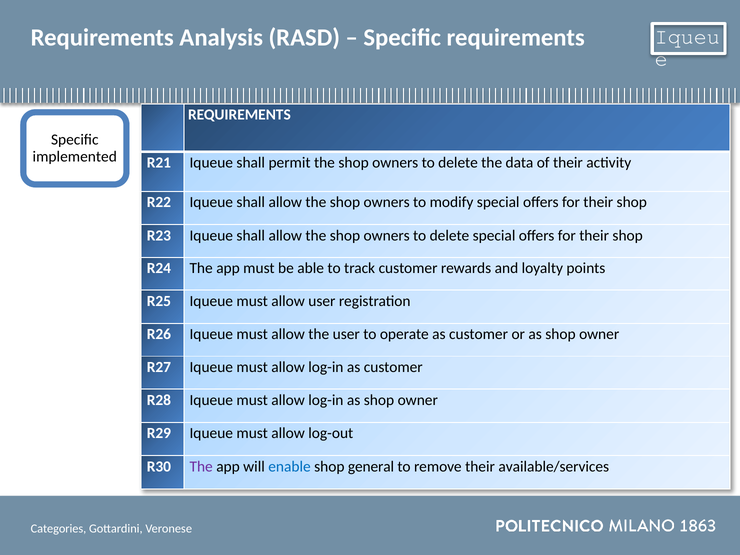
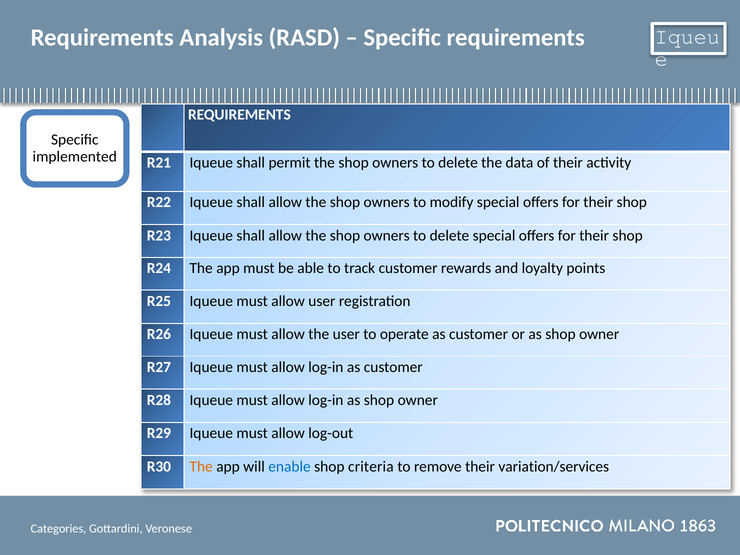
The colour: purple -> orange (201, 467)
general: general -> criteria (371, 467)
available/services: available/services -> variation/services (554, 467)
